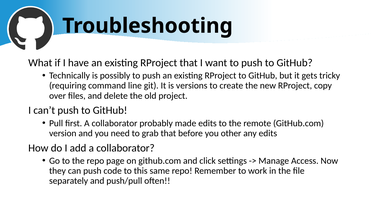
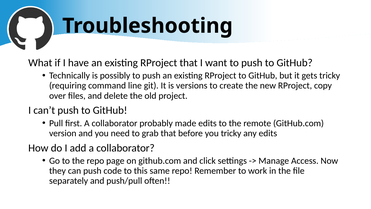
you other: other -> tricky (231, 133)
